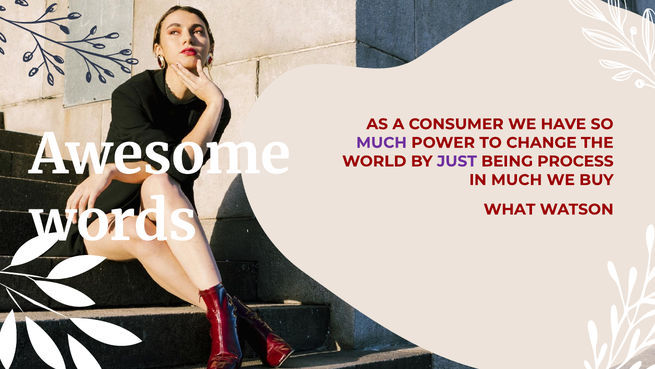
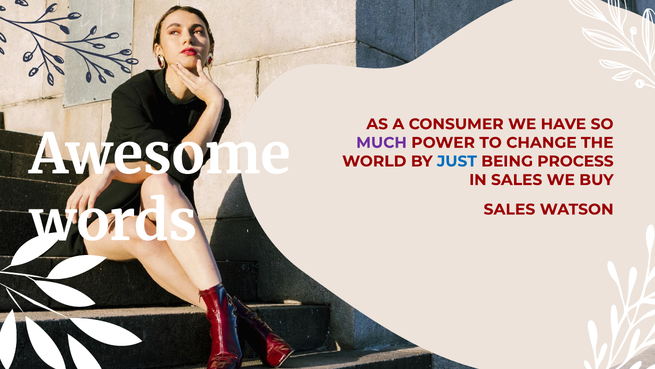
JUST colour: purple -> blue (457, 161)
IN MUCH: MUCH -> SALES (517, 180)
WHAT: WHAT -> SALES (509, 209)
